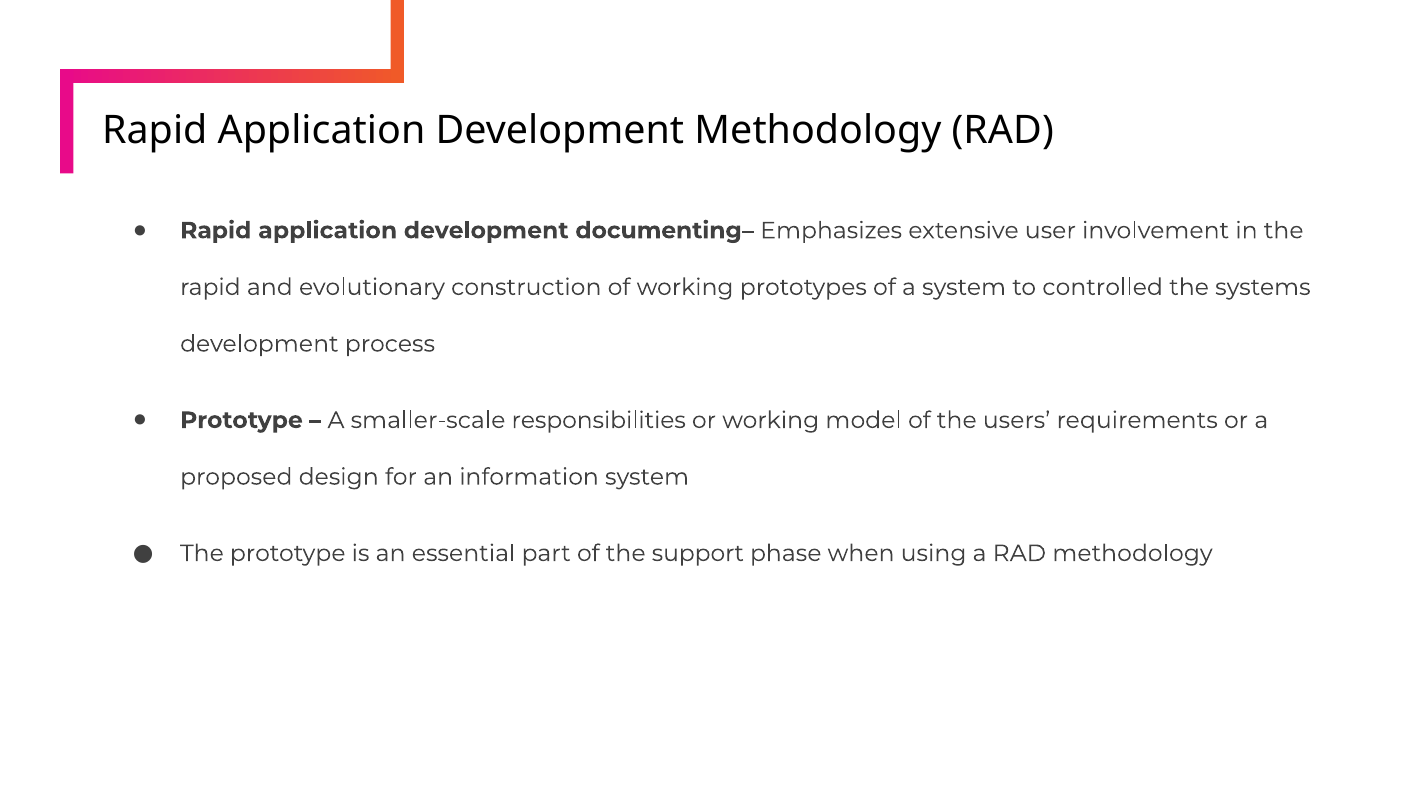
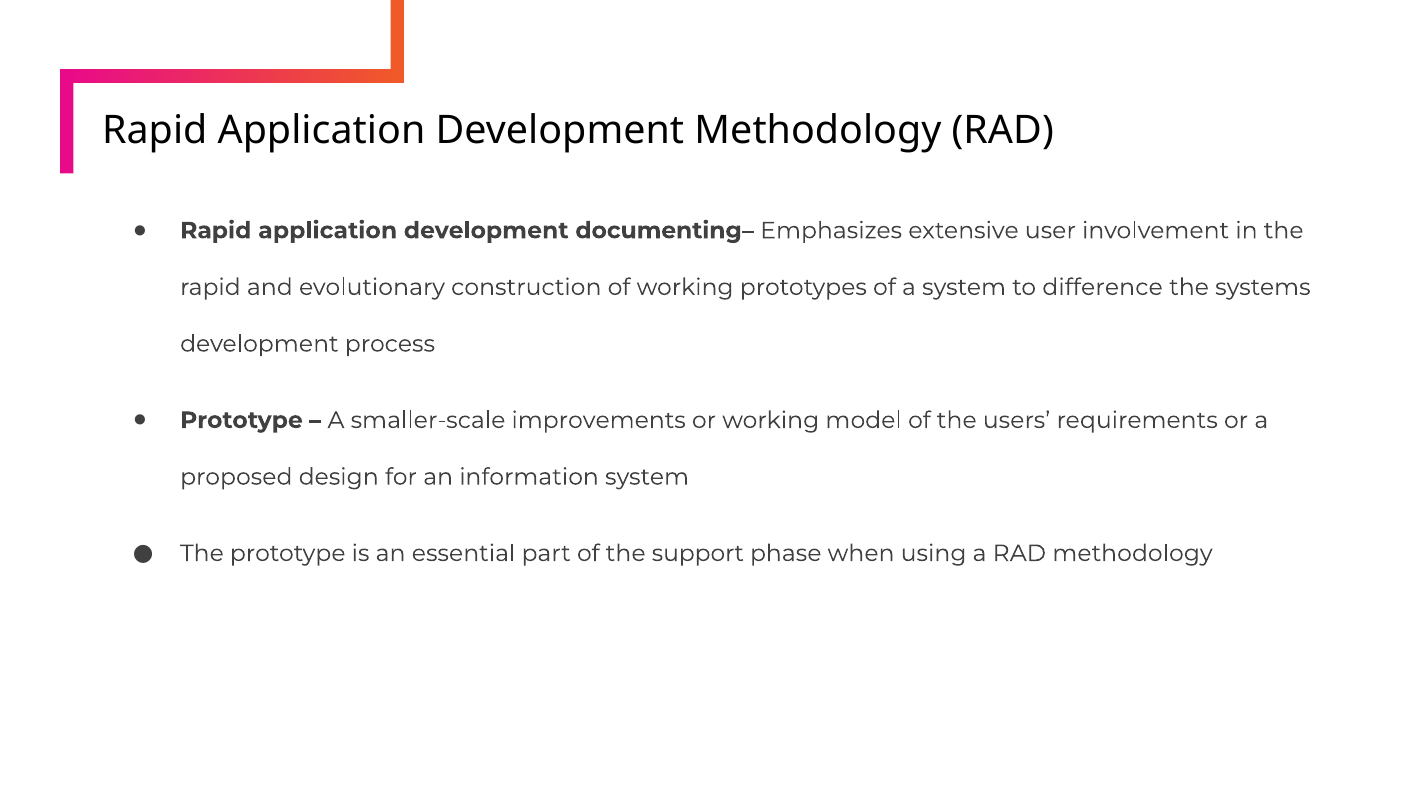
controlled: controlled -> difference (1103, 287)
responsibilities: responsibilities -> improvements (599, 420)
